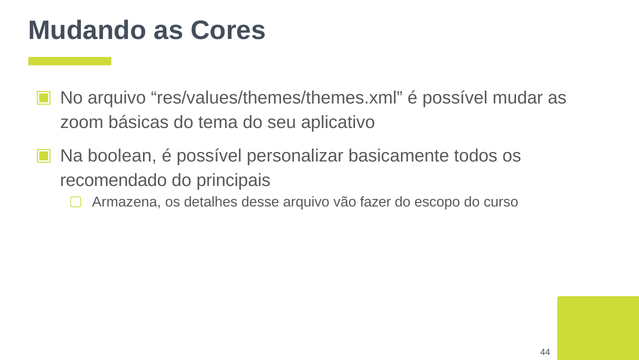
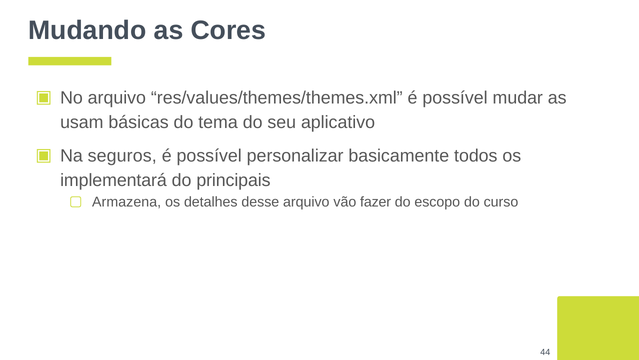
zoom: zoom -> usam (82, 122)
boolean: boolean -> seguros (122, 156)
recomendado: recomendado -> implementará (113, 180)
